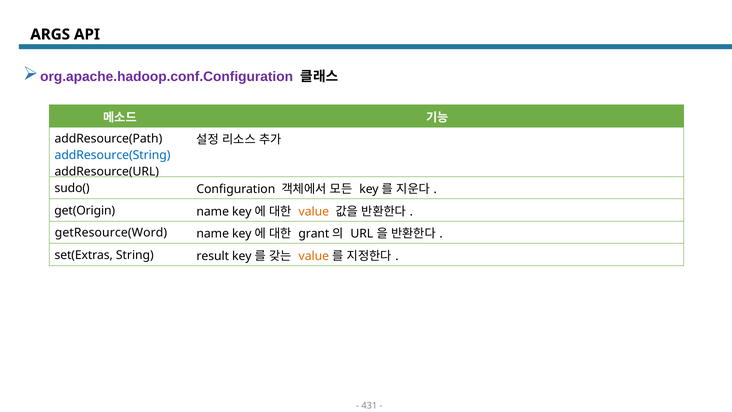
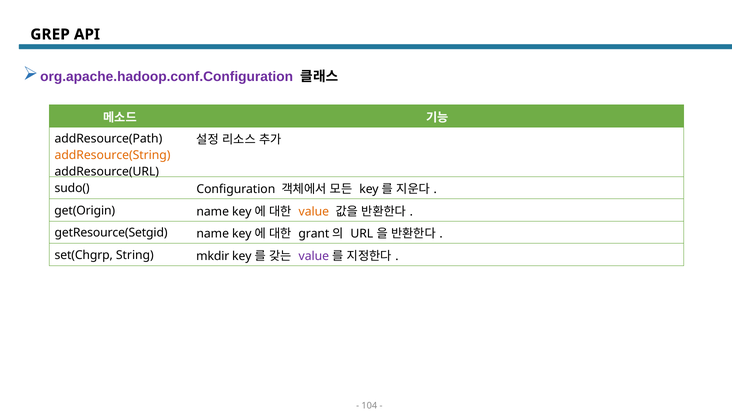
ARGS: ARGS -> GREP (50, 34)
addResource(String colour: blue -> orange (113, 155)
getResource(Word: getResource(Word -> getResource(Setgid (111, 233)
set(Extras: set(Extras -> set(Chgrp (84, 255)
result: result -> mkdir (213, 256)
value colour: orange -> purple (314, 256)
431: 431 -> 104 (369, 405)
